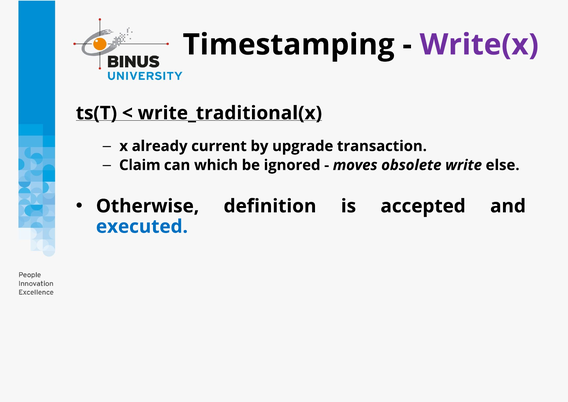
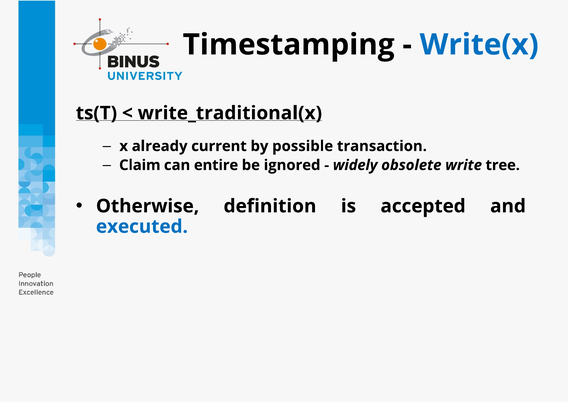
Write(x colour: purple -> blue (479, 45)
upgrade: upgrade -> possible (303, 146)
which: which -> entire (216, 165)
moves: moves -> widely (355, 165)
else: else -> tree (503, 165)
